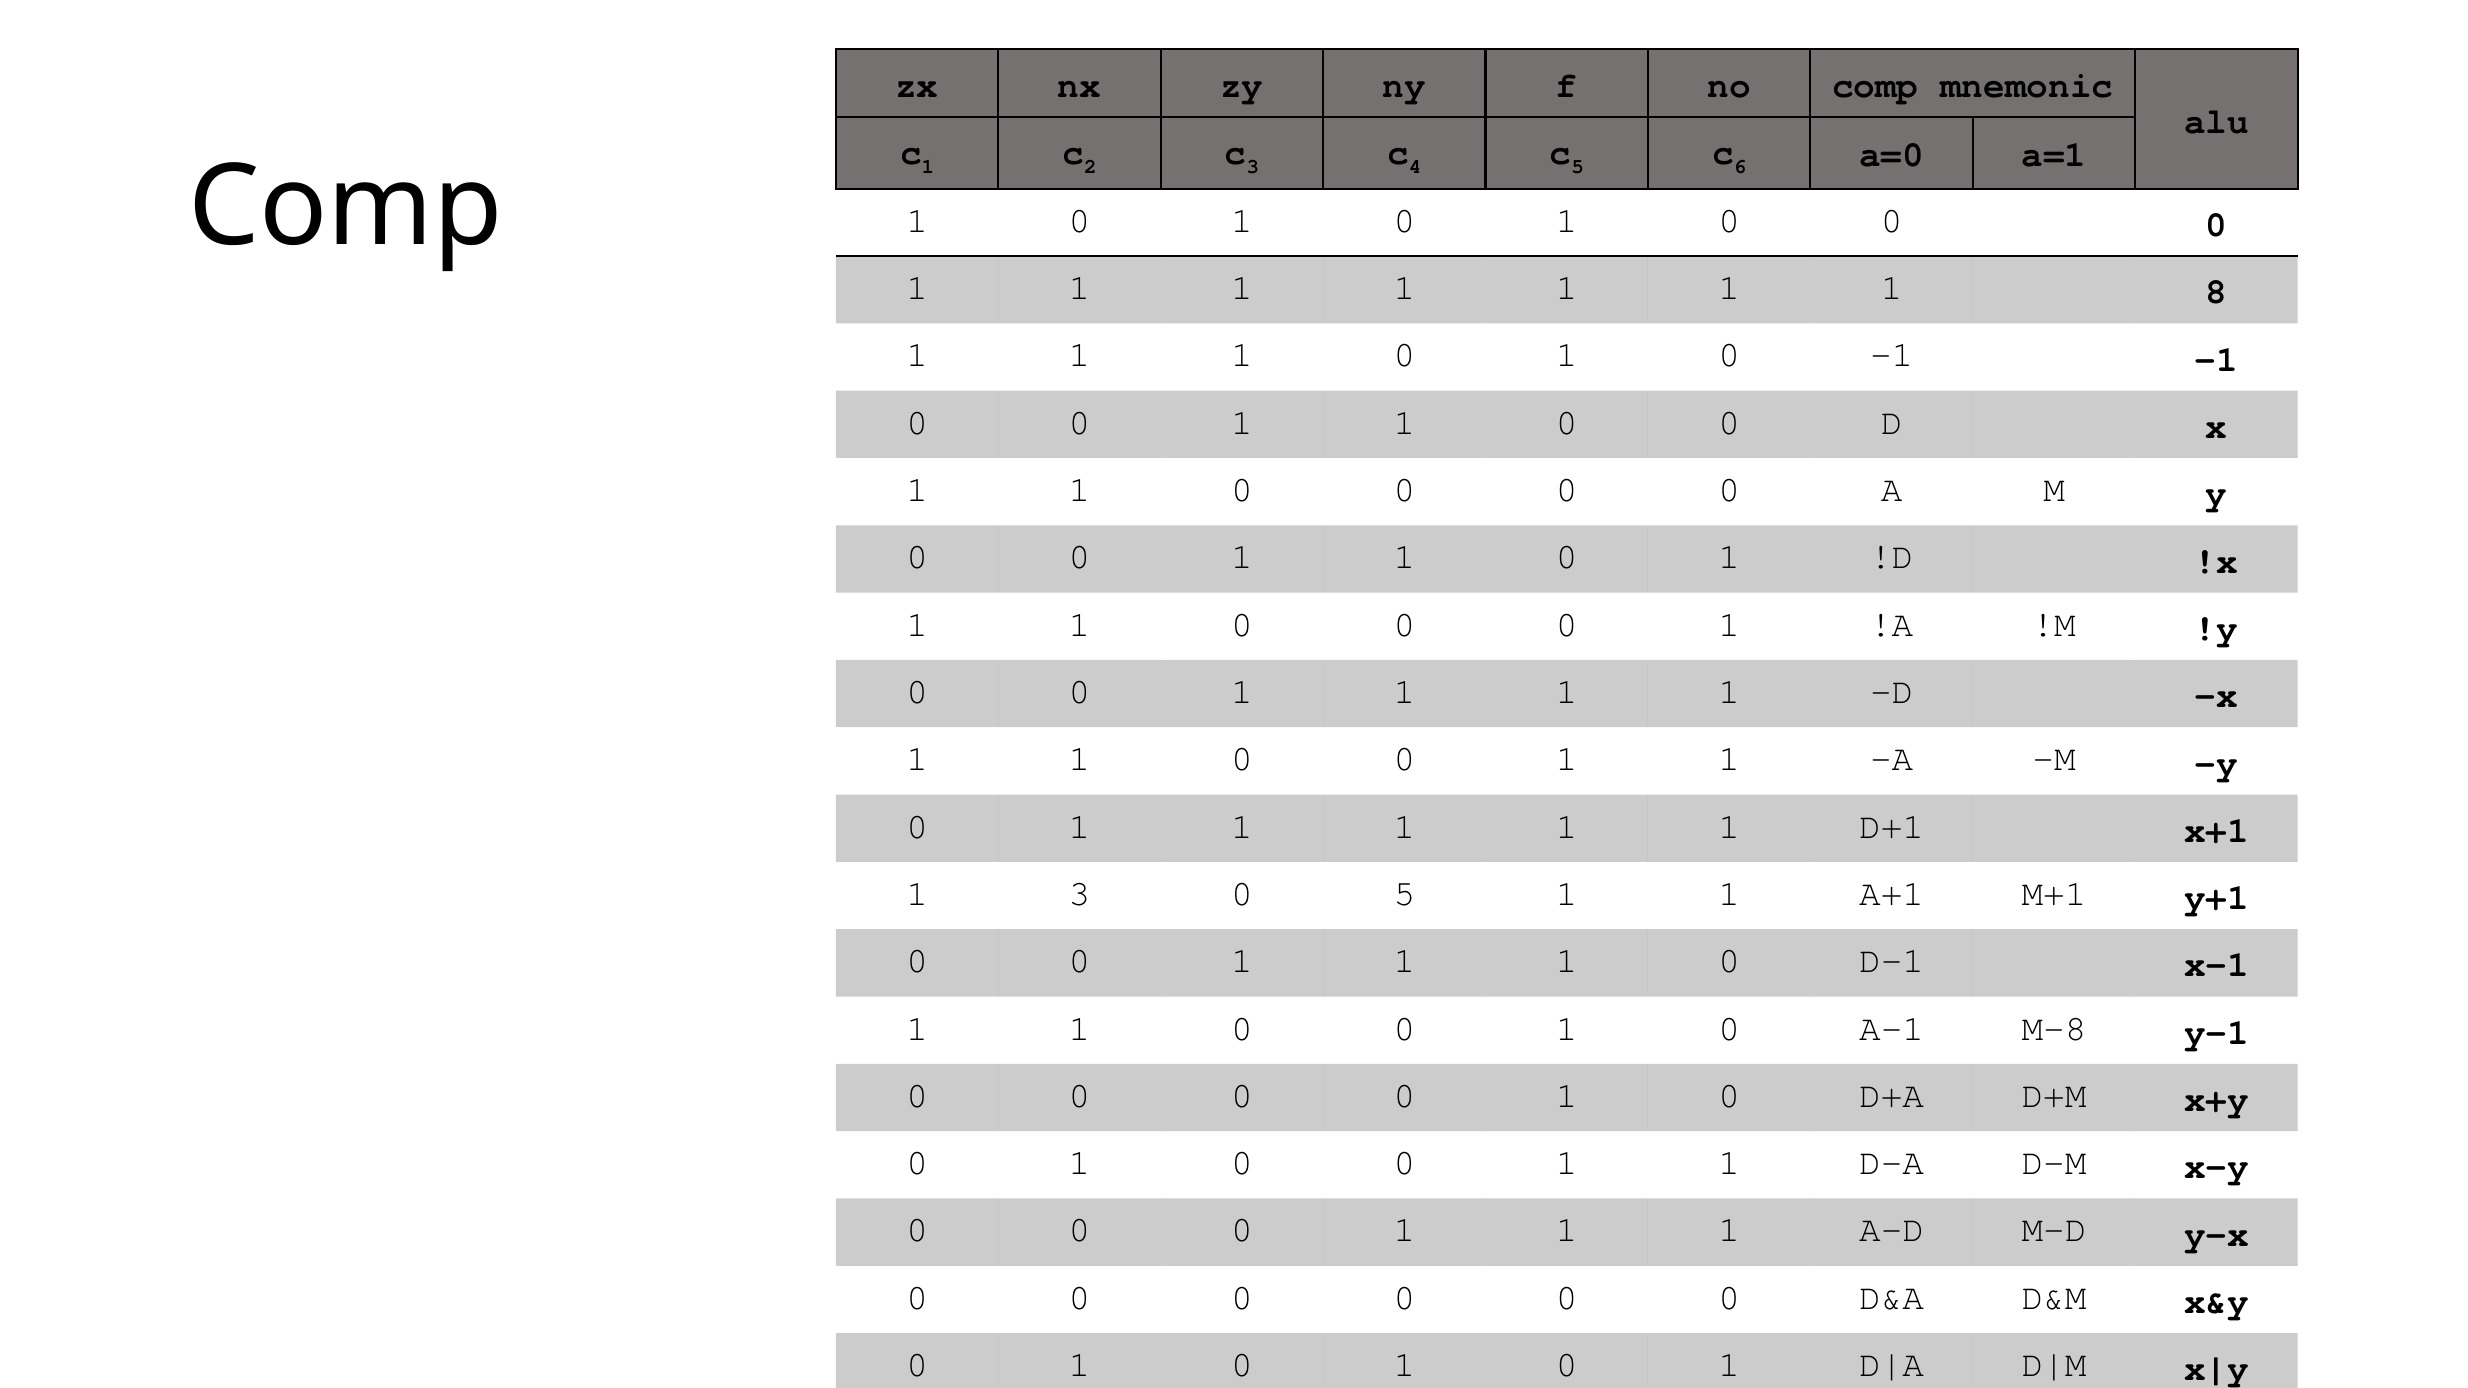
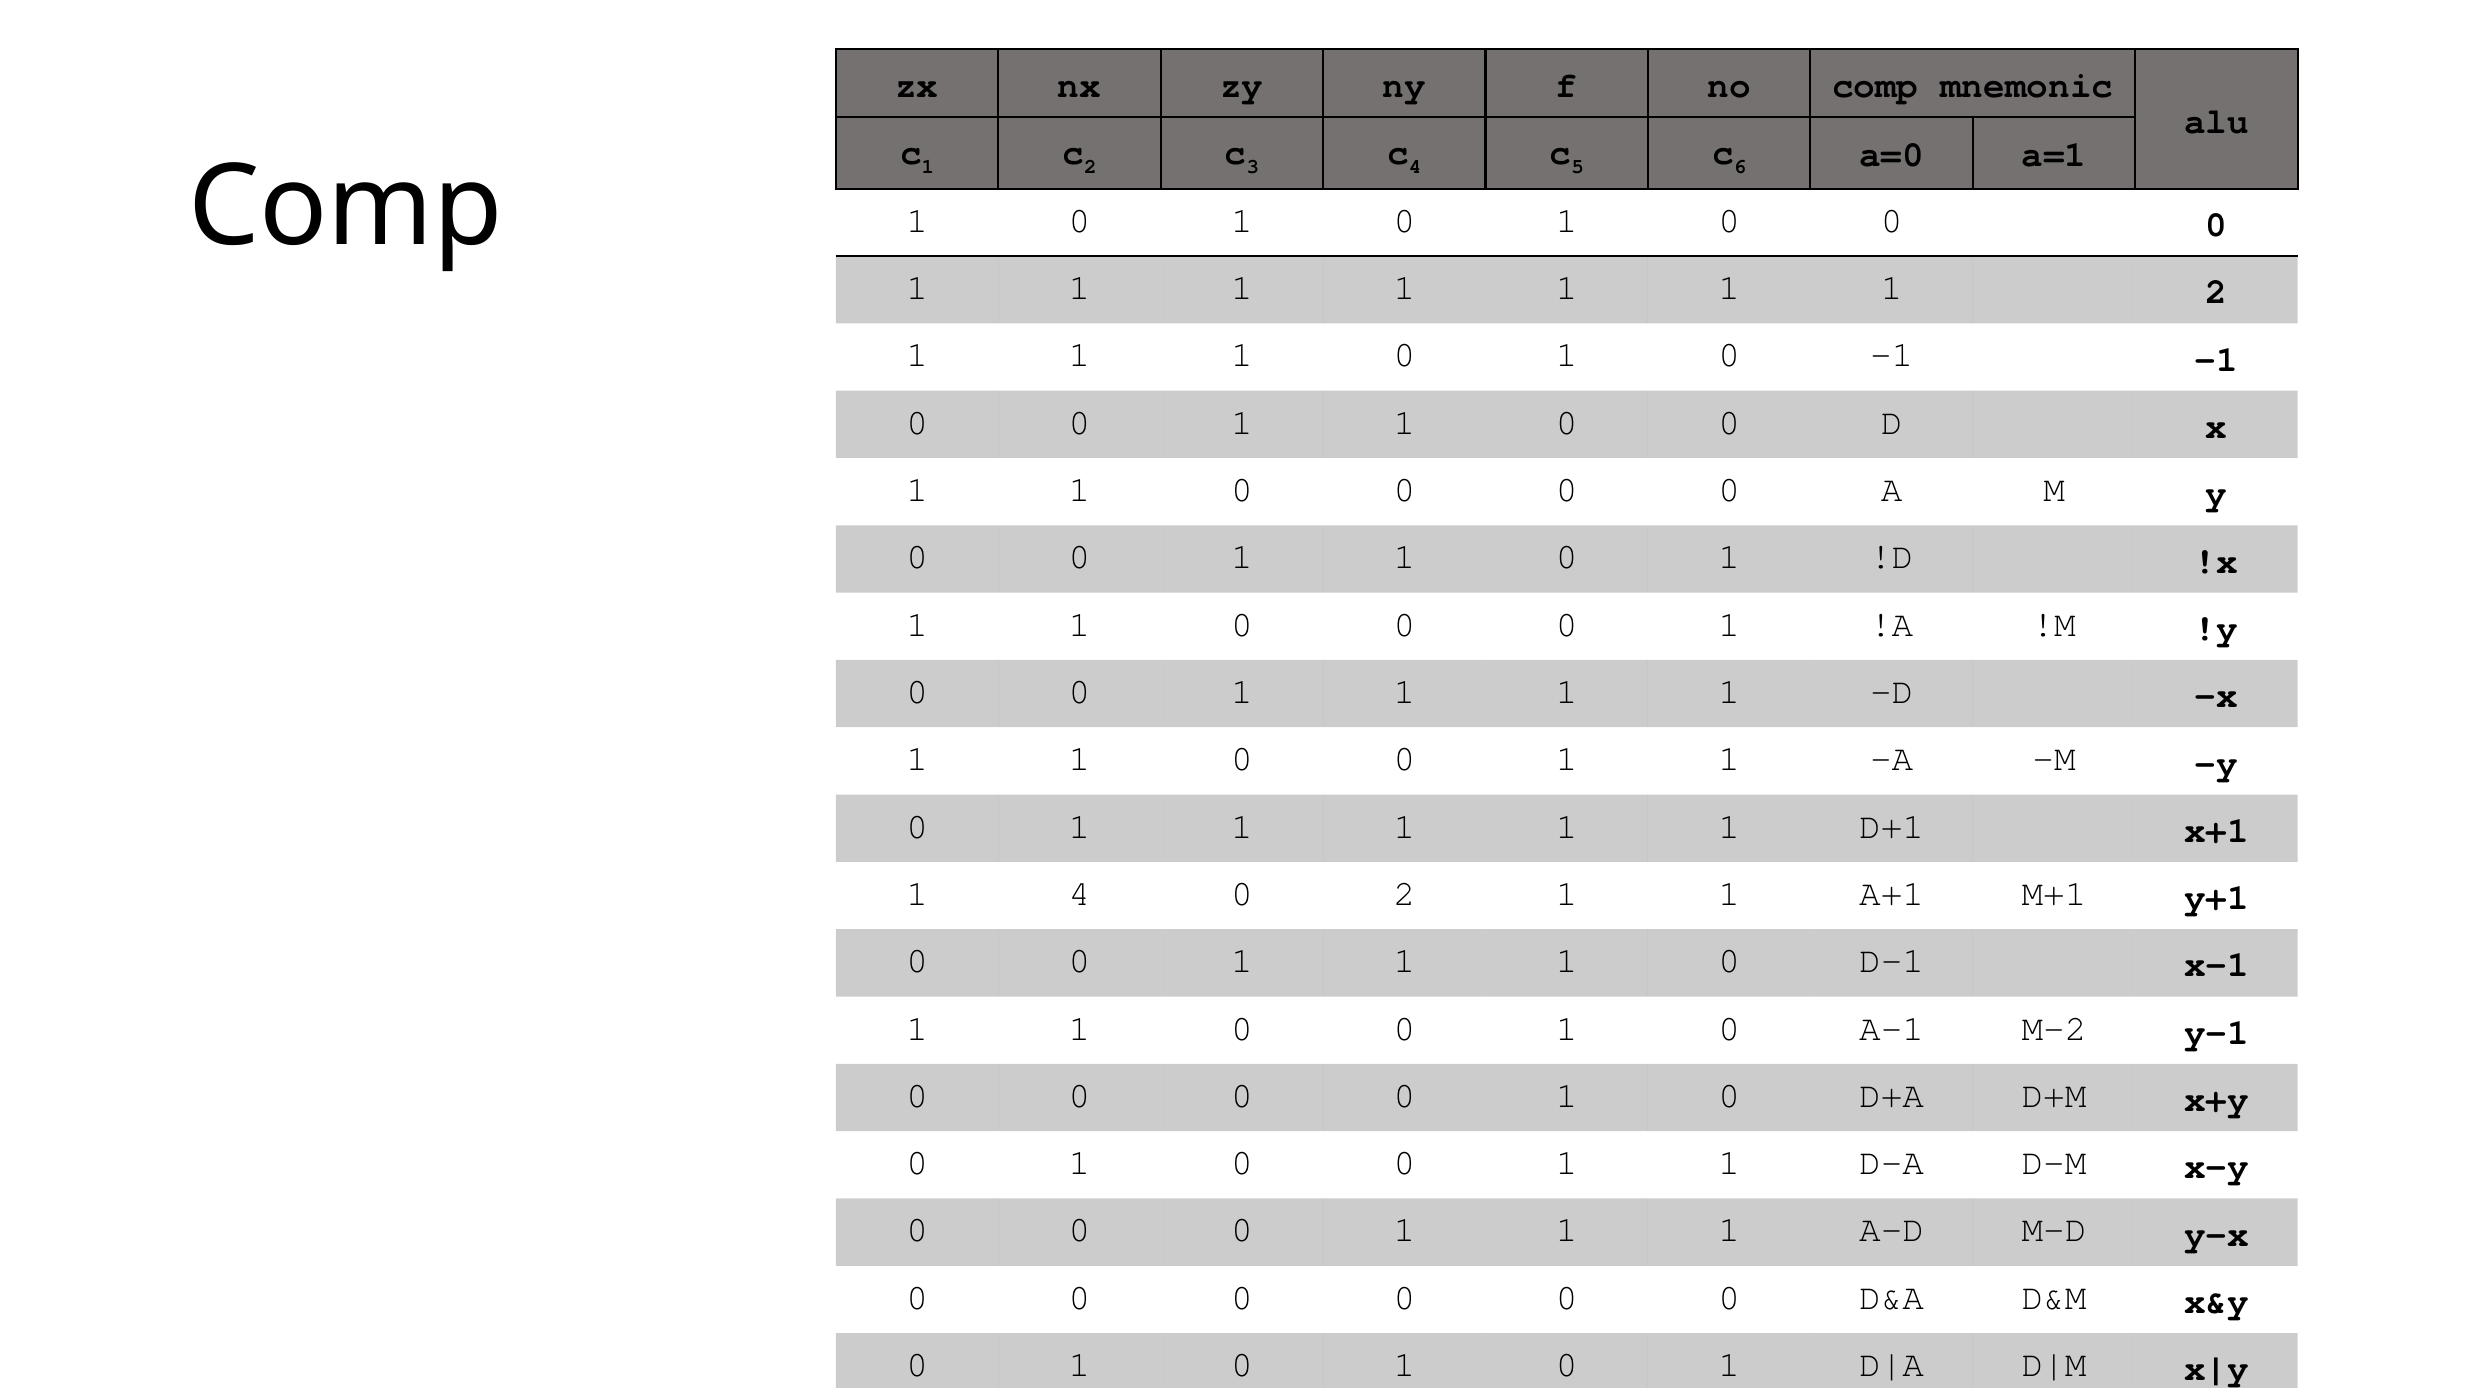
1 8: 8 -> 2 (2217, 292)
1 3: 3 -> 4 (1079, 894)
0 5: 5 -> 2 (1404, 894)
M-8: M-8 -> M-2 (2054, 1028)
